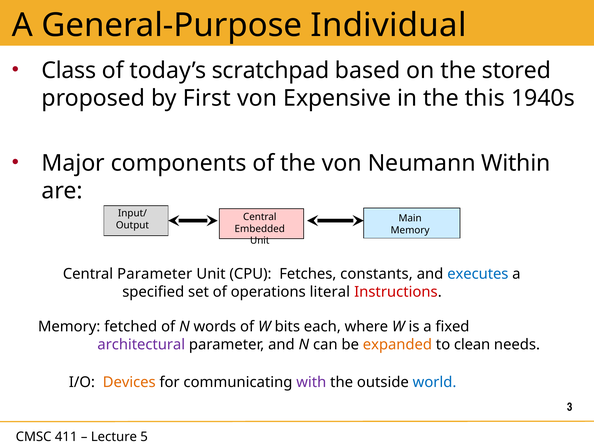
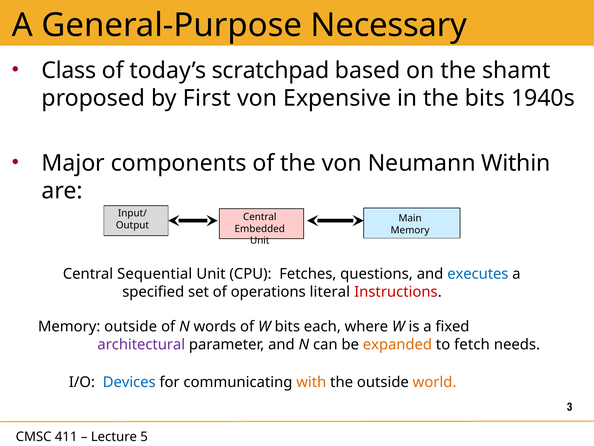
Individual: Individual -> Necessary (389, 25)
stored: stored -> shamt (516, 70)
the this: this -> bits (485, 98)
Central Parameter: Parameter -> Sequential (155, 274)
constants: constants -> questions (377, 274)
Memory fetched: fetched -> outside (131, 326)
clean: clean -> fetch (472, 344)
Devices colour: orange -> blue (129, 382)
with colour: purple -> orange (311, 382)
world colour: blue -> orange (435, 382)
